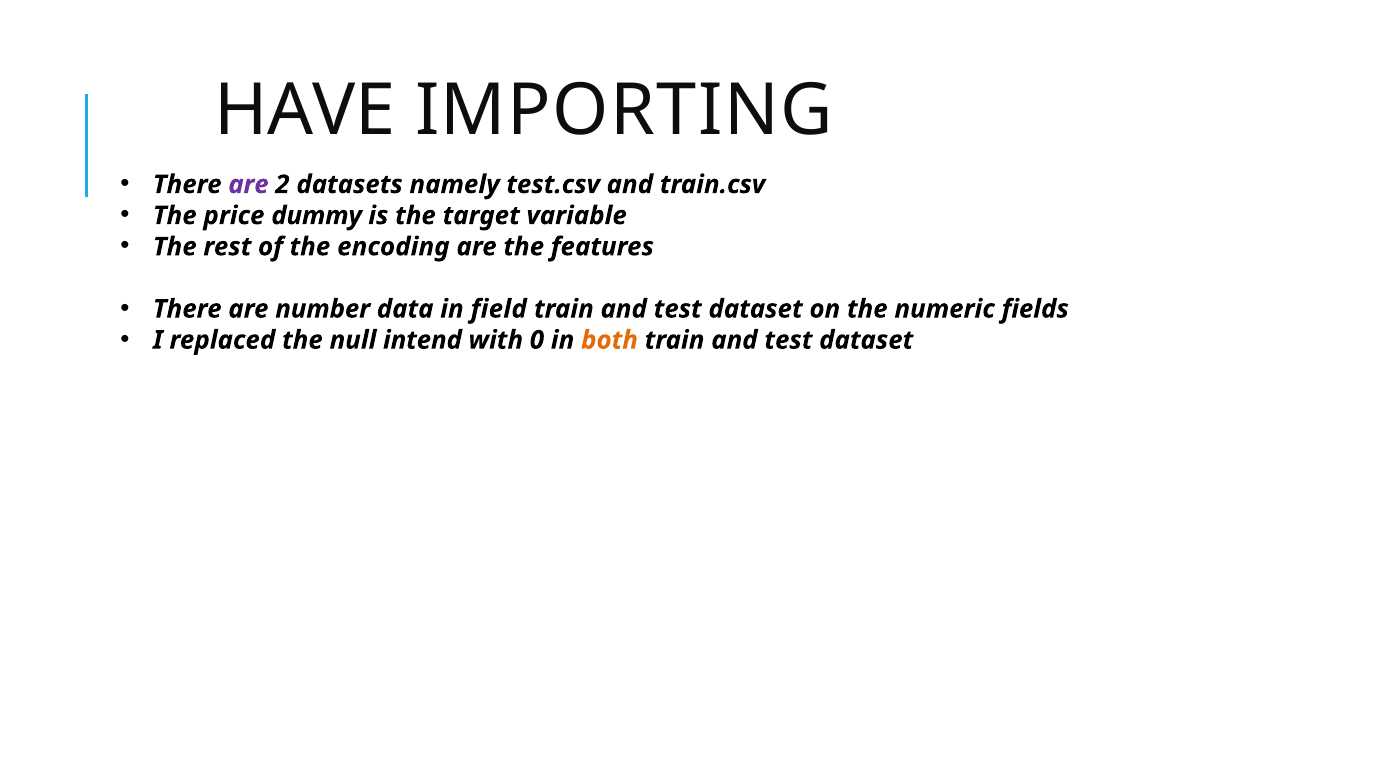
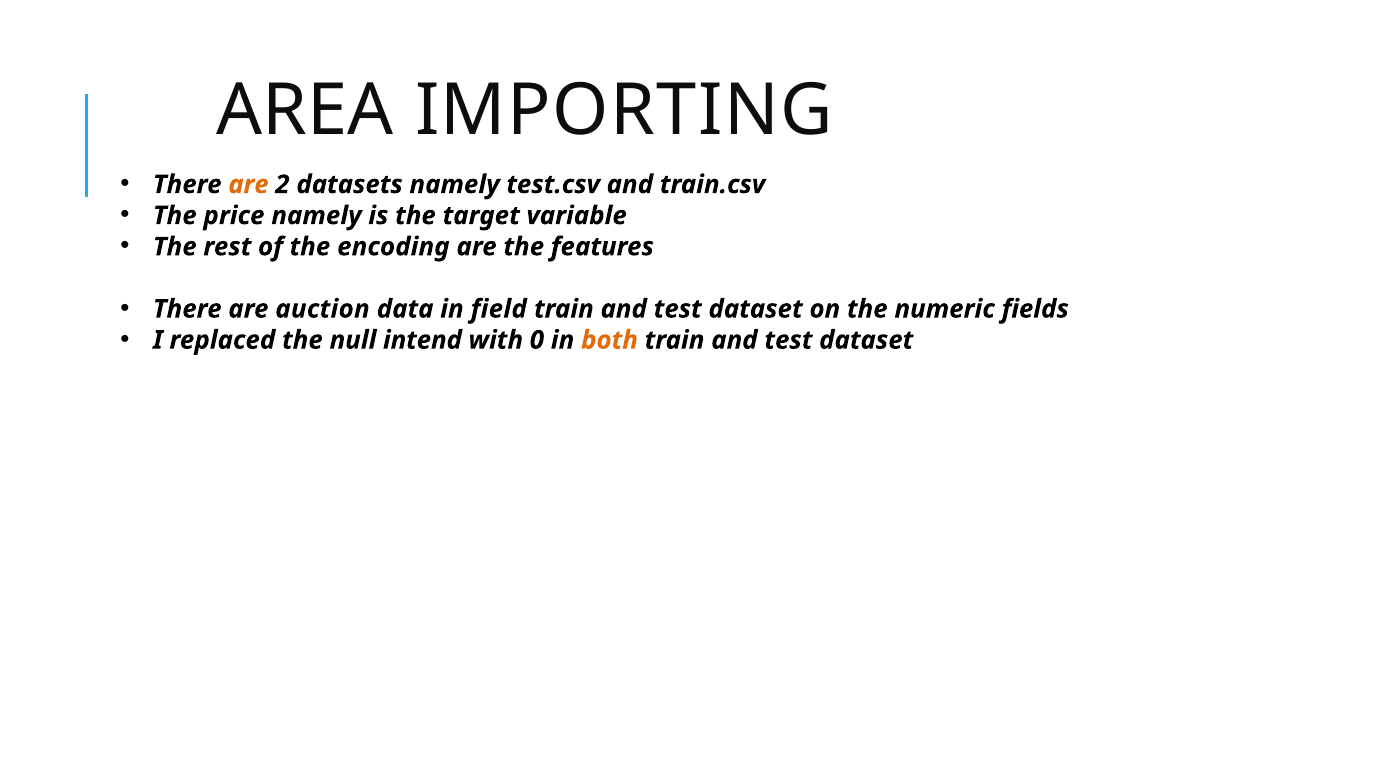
HAVE: HAVE -> AREA (305, 111)
are colour: purple -> orange (248, 185)
price dummy: dummy -> namely (316, 216)
number: number -> auction (322, 309)
